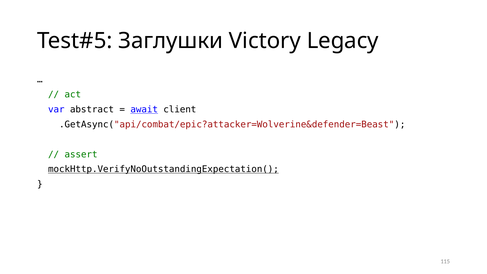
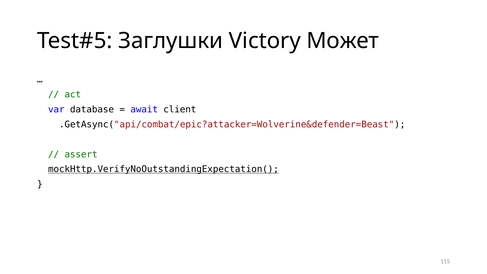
Legacy: Legacy -> Может (343, 41)
abstract: abstract -> database (92, 110)
await underline: present -> none (144, 110)
